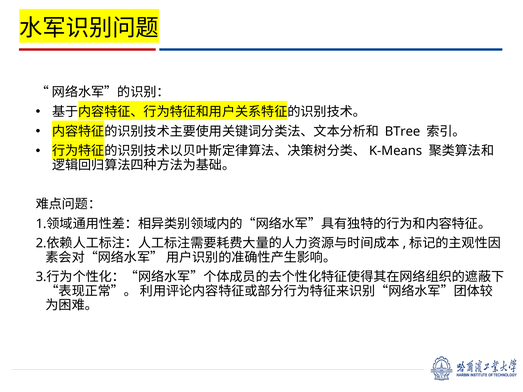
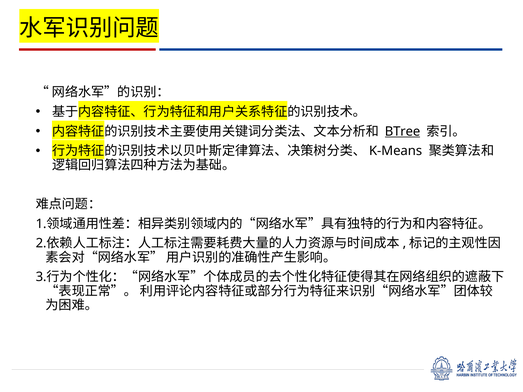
BTree underline: none -> present (403, 131)
